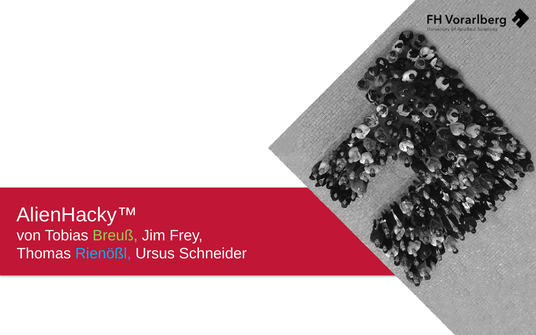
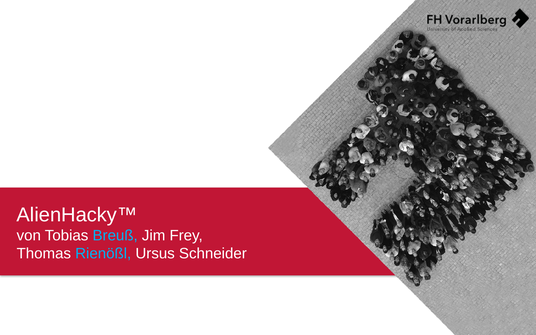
Breuß colour: light green -> light blue (115, 236)
